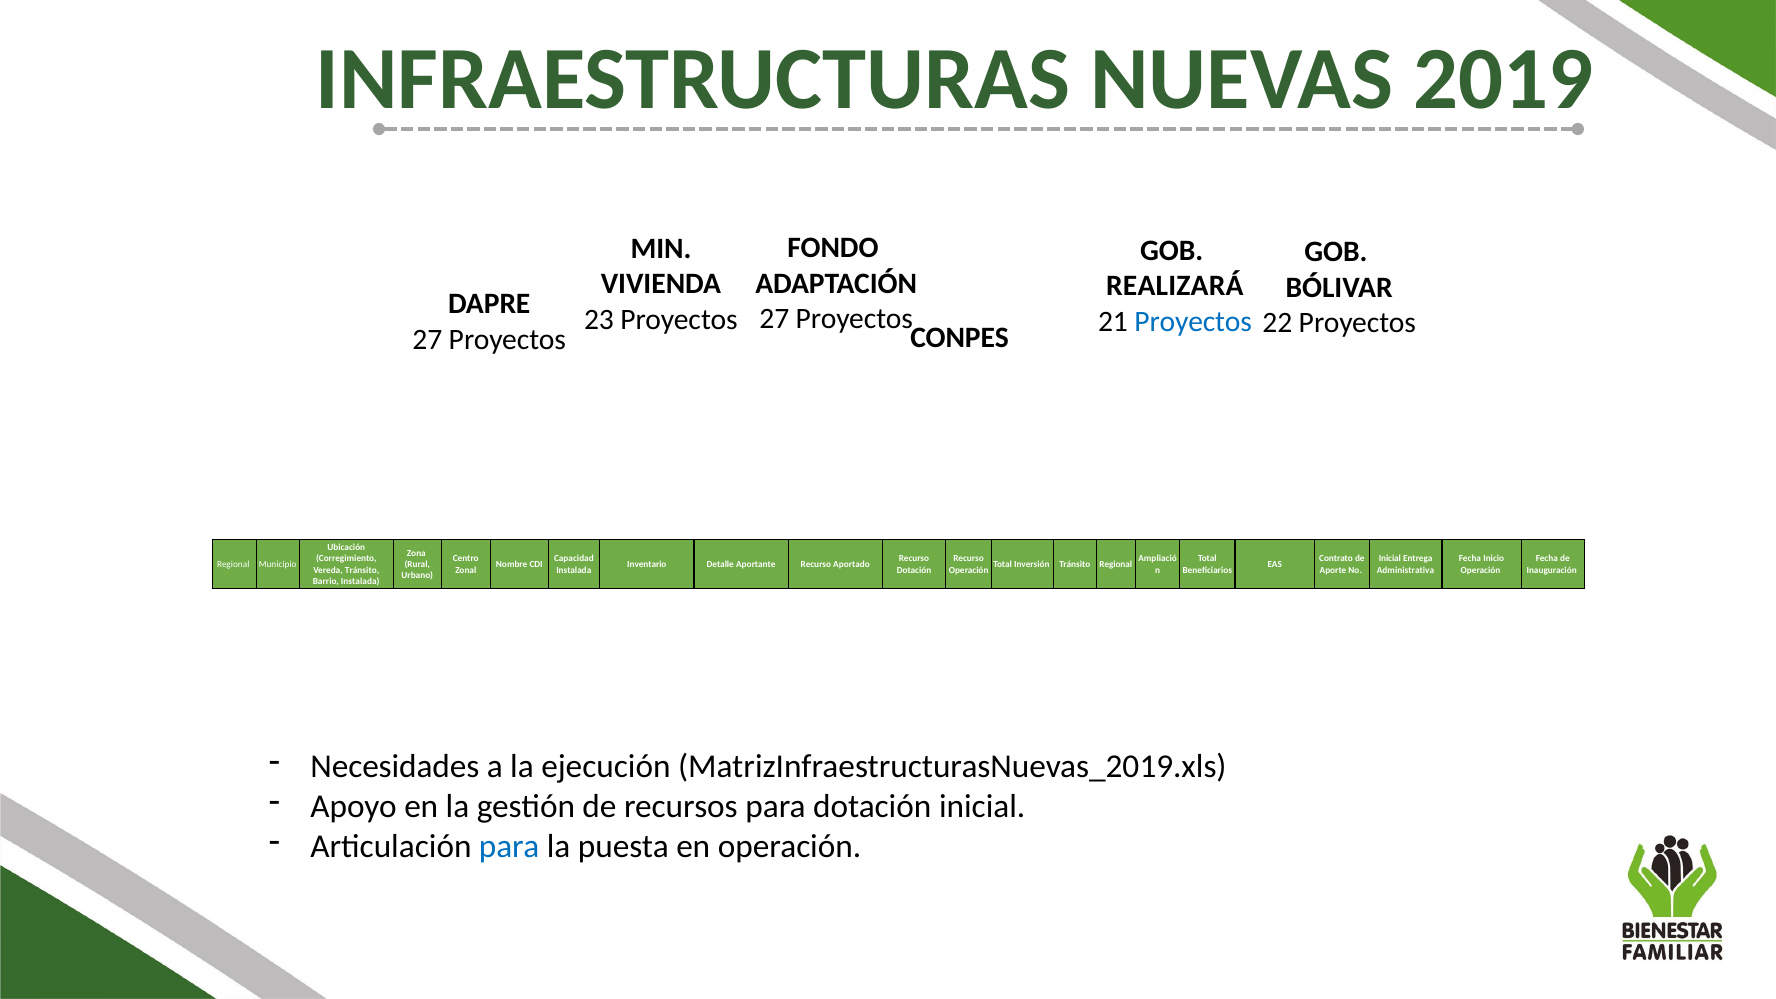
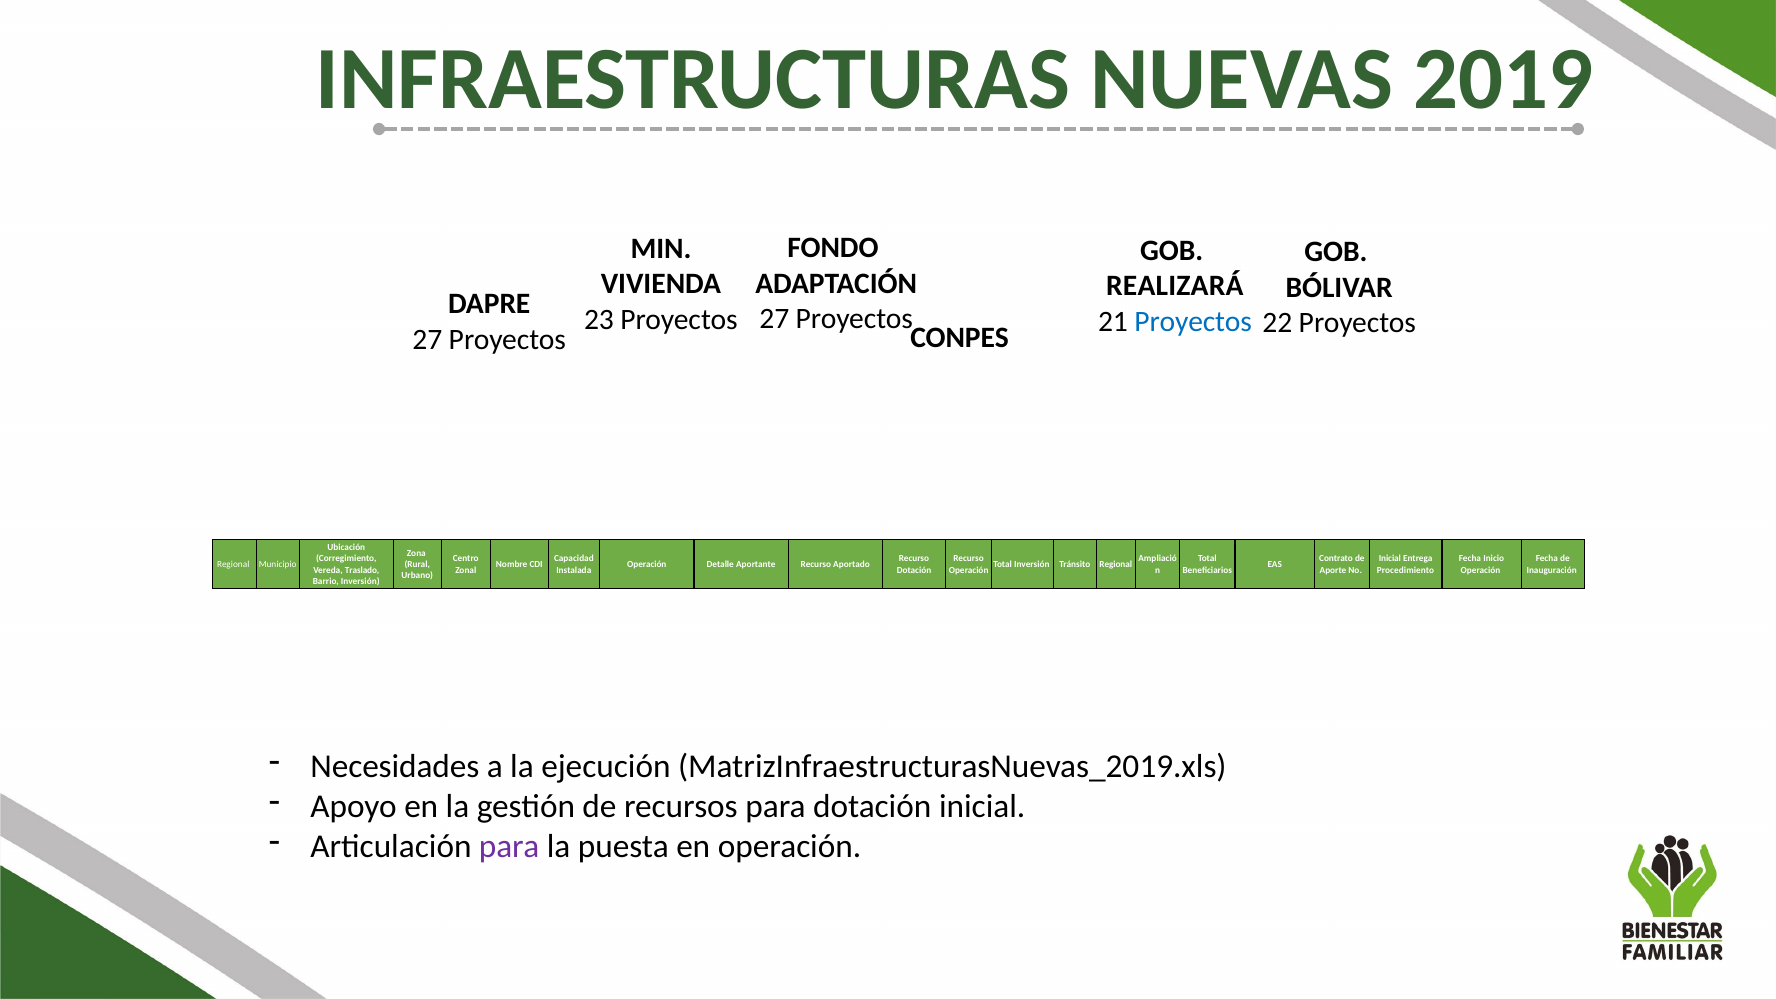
Inventario: Inventario -> Operación (647, 564)
Vereda Tránsito: Tránsito -> Traslado (362, 570)
Administrativa: Administrativa -> Procedimiento (1406, 570)
Barrio Instalada: Instalada -> Inversión (360, 581)
para colour: blue -> purple (509, 847)
